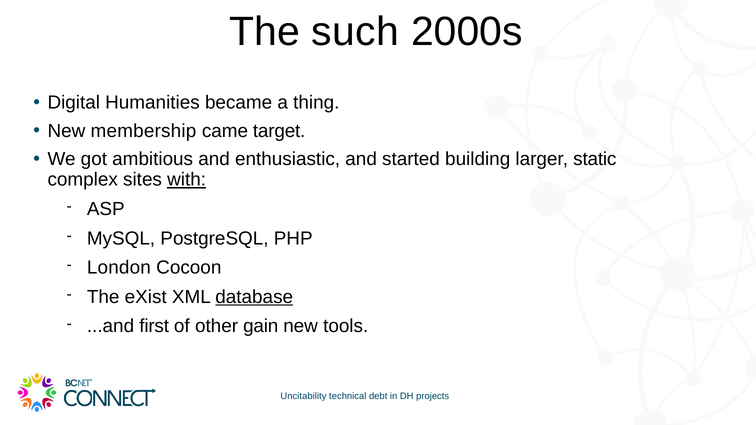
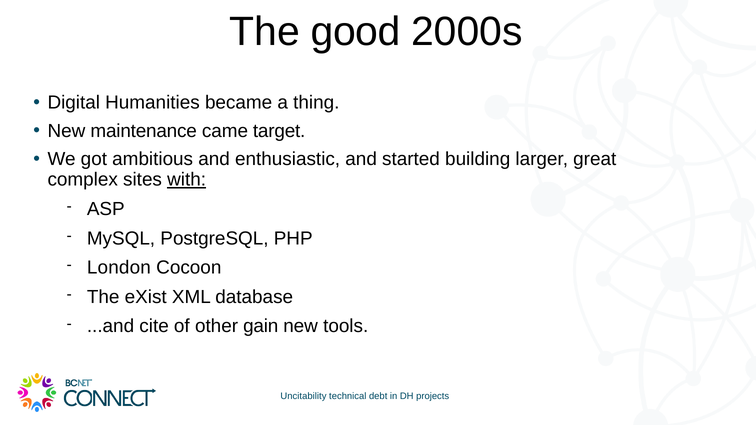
such: such -> good (356, 32)
membership: membership -> maintenance (144, 131)
static: static -> great (595, 159)
database underline: present -> none (254, 297)
first: first -> cite (154, 326)
